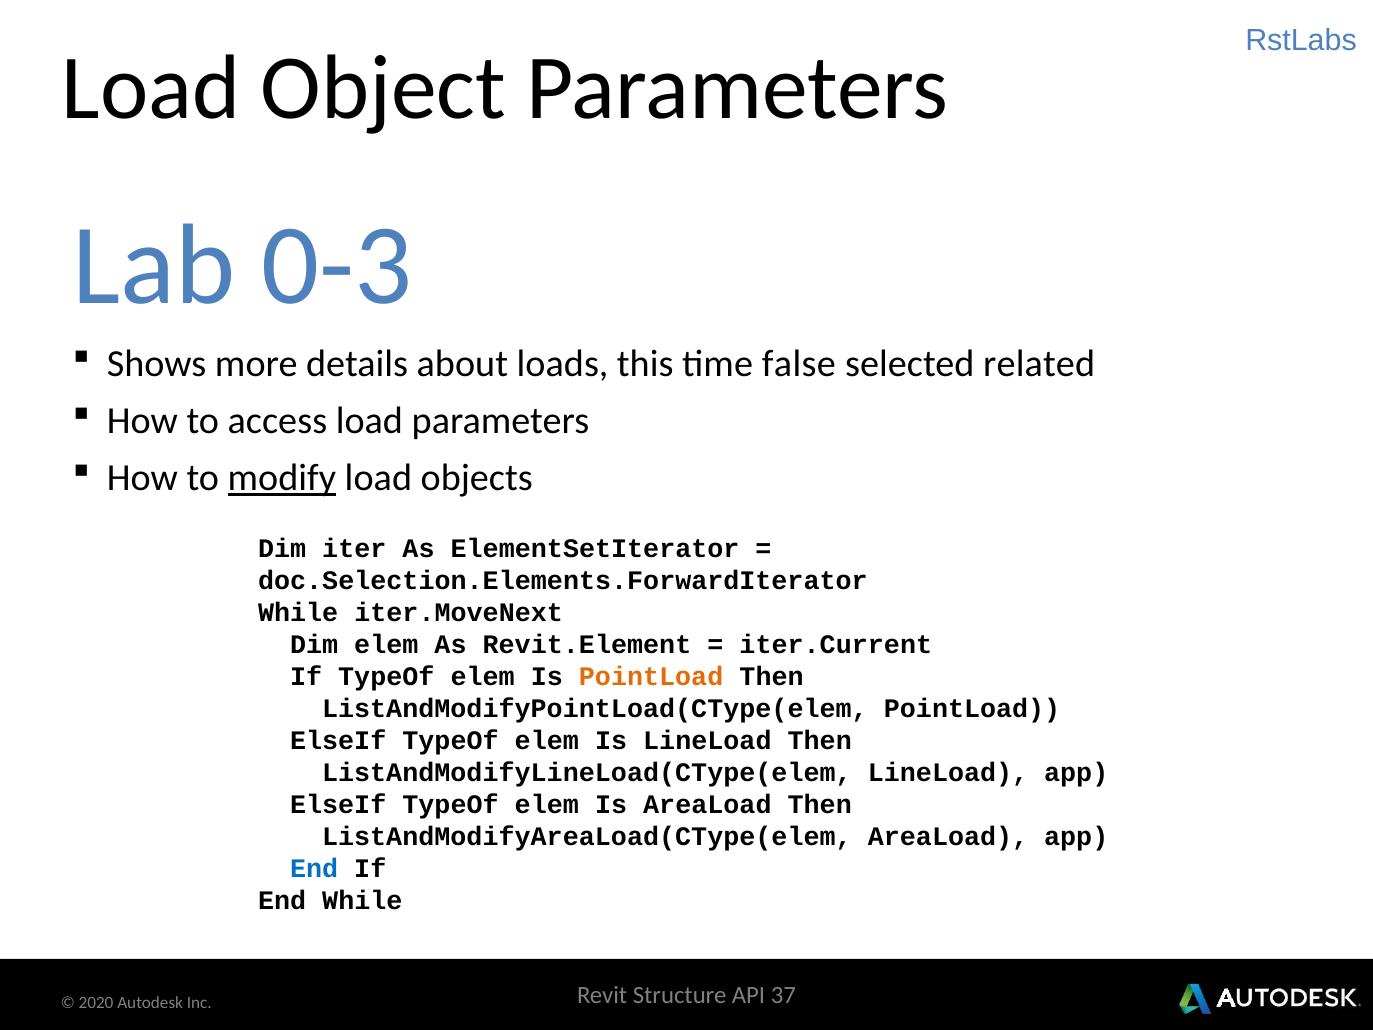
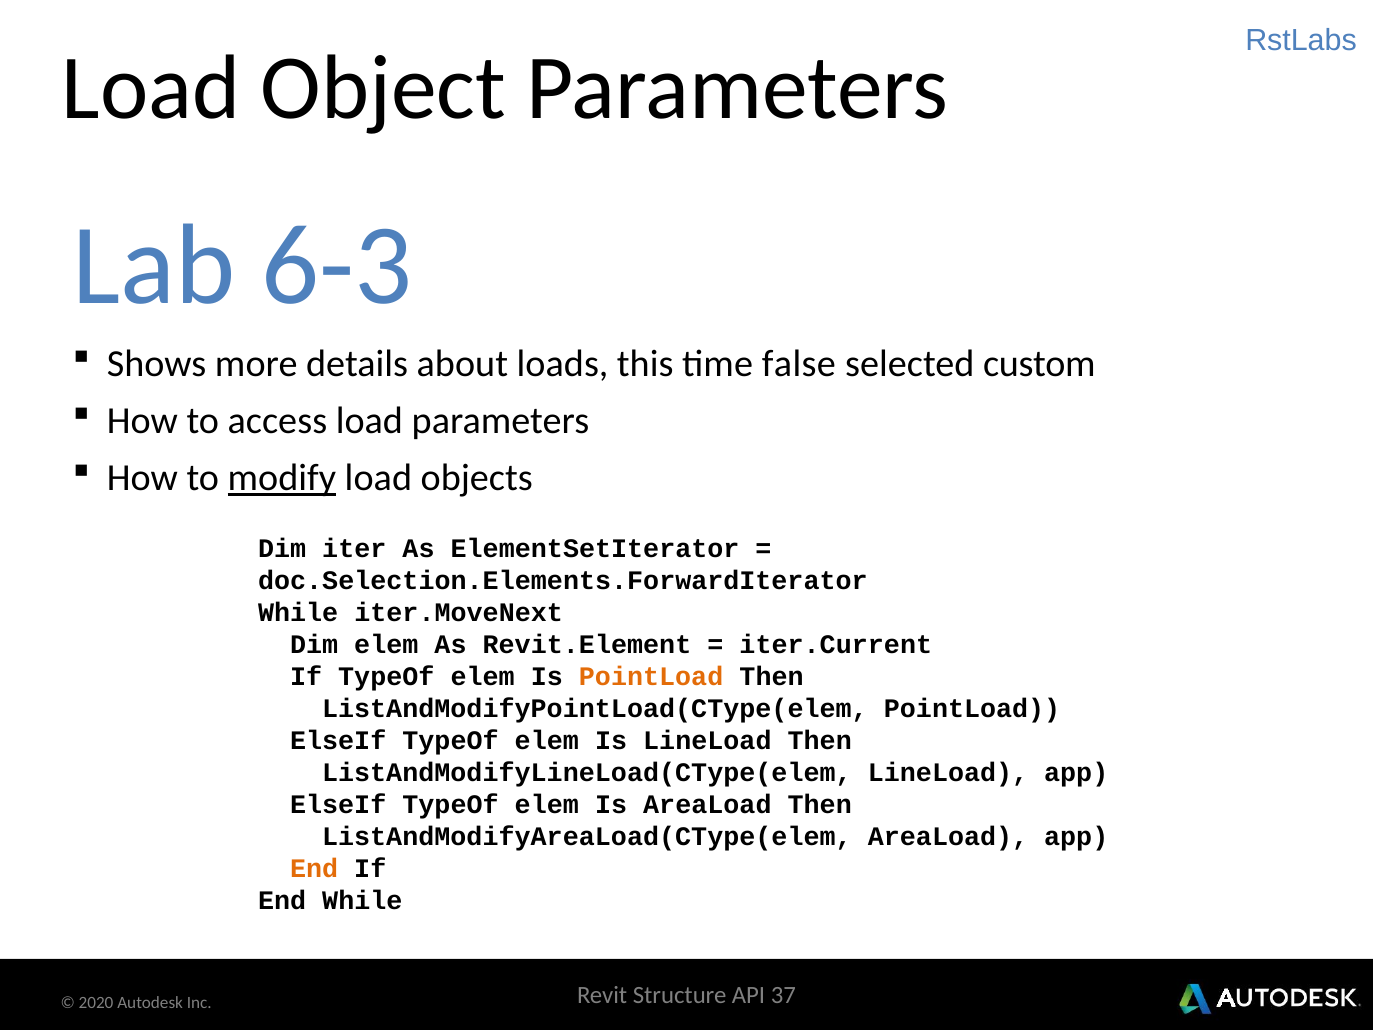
0-3: 0-3 -> 6-3 (337, 266)
related: related -> custom (1039, 364)
End colour: blue -> orange (314, 869)
